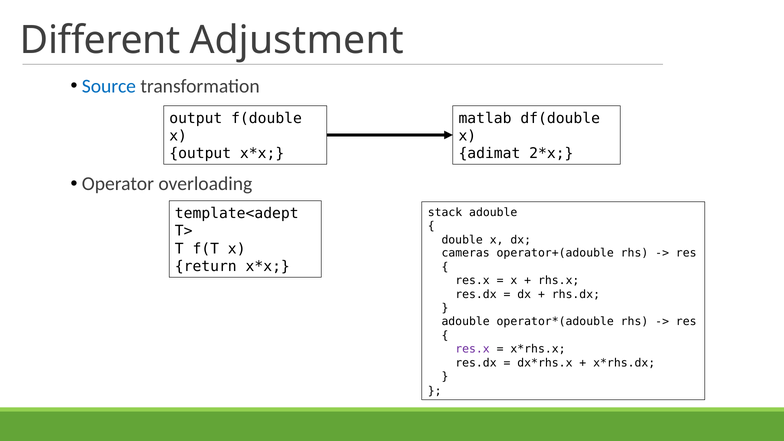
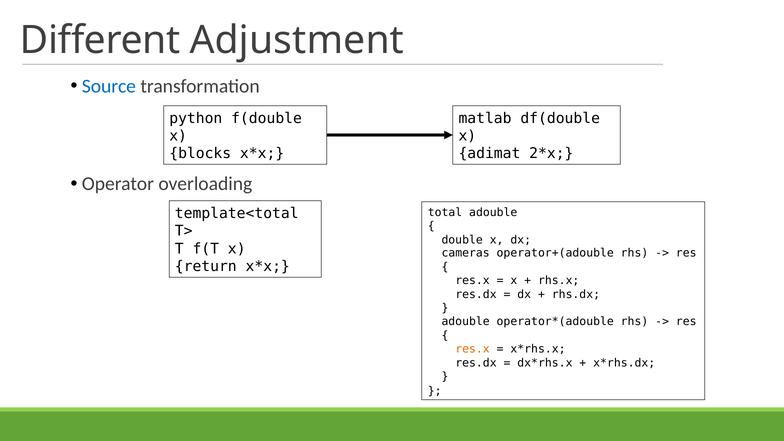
output: output -> python (196, 118)
output: output -> blocks (200, 154)
template<adept: template<adept -> template<total (237, 213)
stack: stack -> total (445, 212)
res.x colour: purple -> orange (473, 349)
